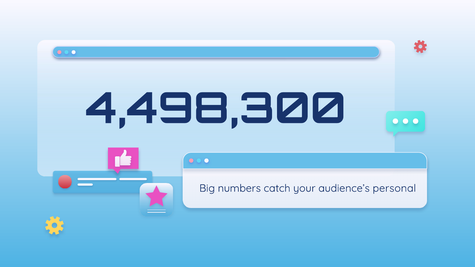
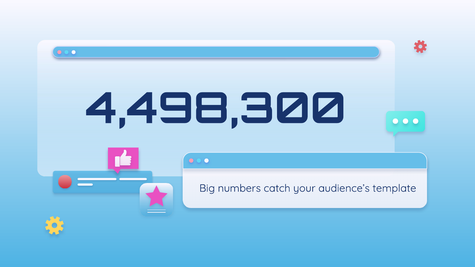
personal: personal -> template (394, 188)
